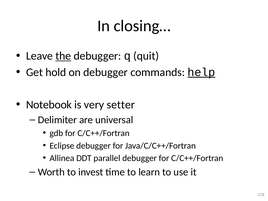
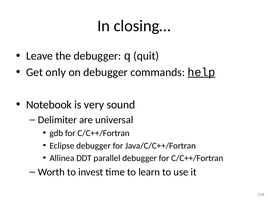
the underline: present -> none (63, 56)
hold: hold -> only (56, 72)
setter: setter -> sound (121, 105)
